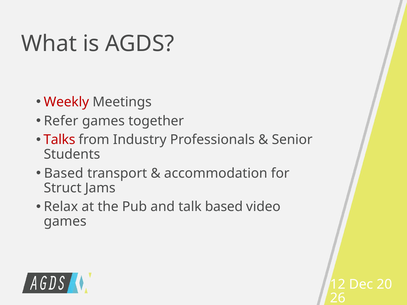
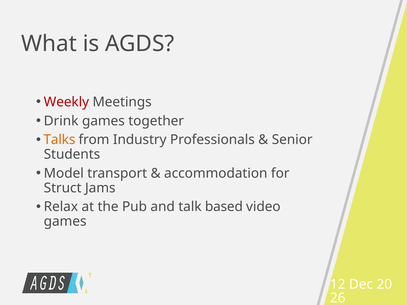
Refer: Refer -> Drink (61, 121)
Talks colour: red -> orange (59, 140)
Based: Based -> Model (64, 173)
